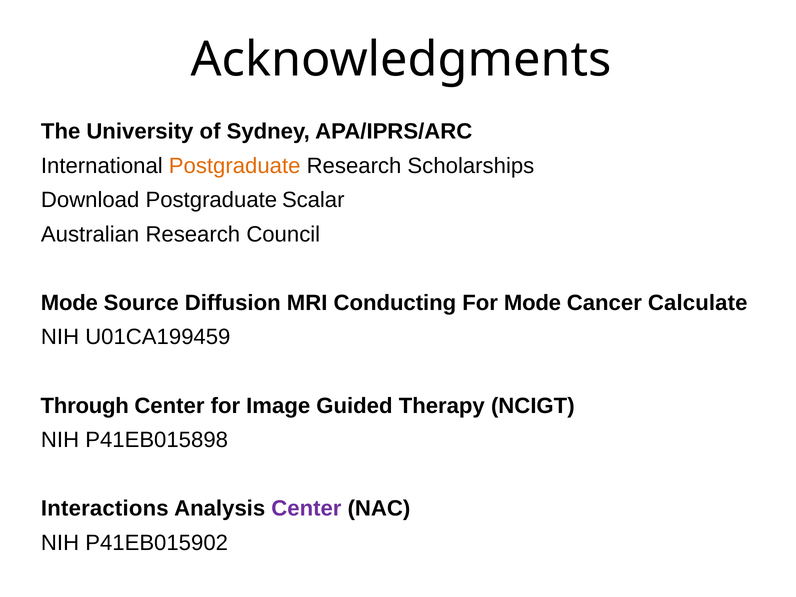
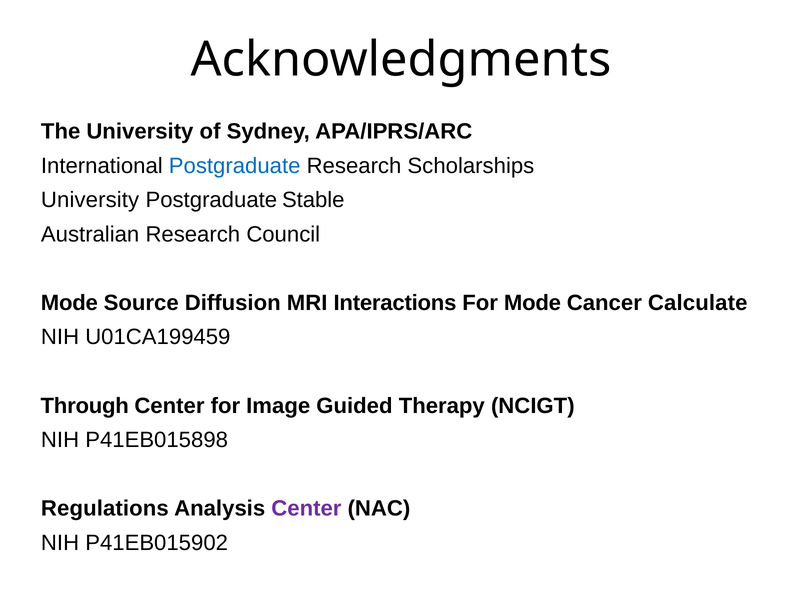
Postgraduate colour: orange -> blue (235, 166)
Download: Download -> University (90, 200)
Scalar: Scalar -> Stable (313, 200)
Conducting: Conducting -> Interactions (395, 303)
Interactions: Interactions -> Regulations (105, 509)
